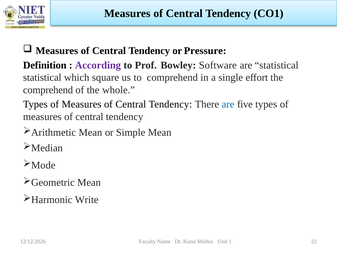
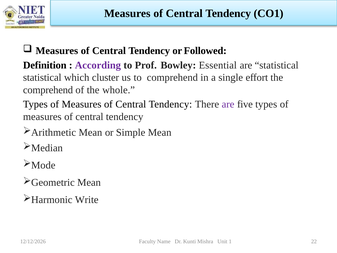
Pressure: Pressure -> Followed (205, 51)
Software: Software -> Essential (218, 65)
square: square -> cluster (105, 77)
are colour: blue -> purple (228, 104)
